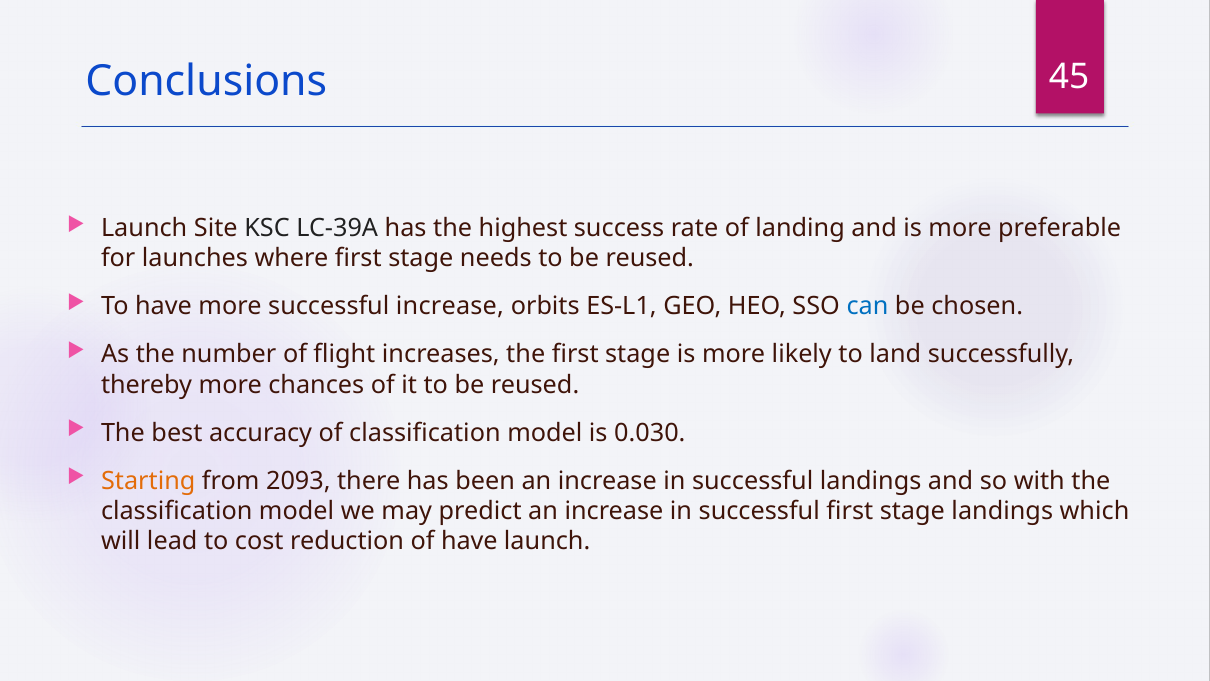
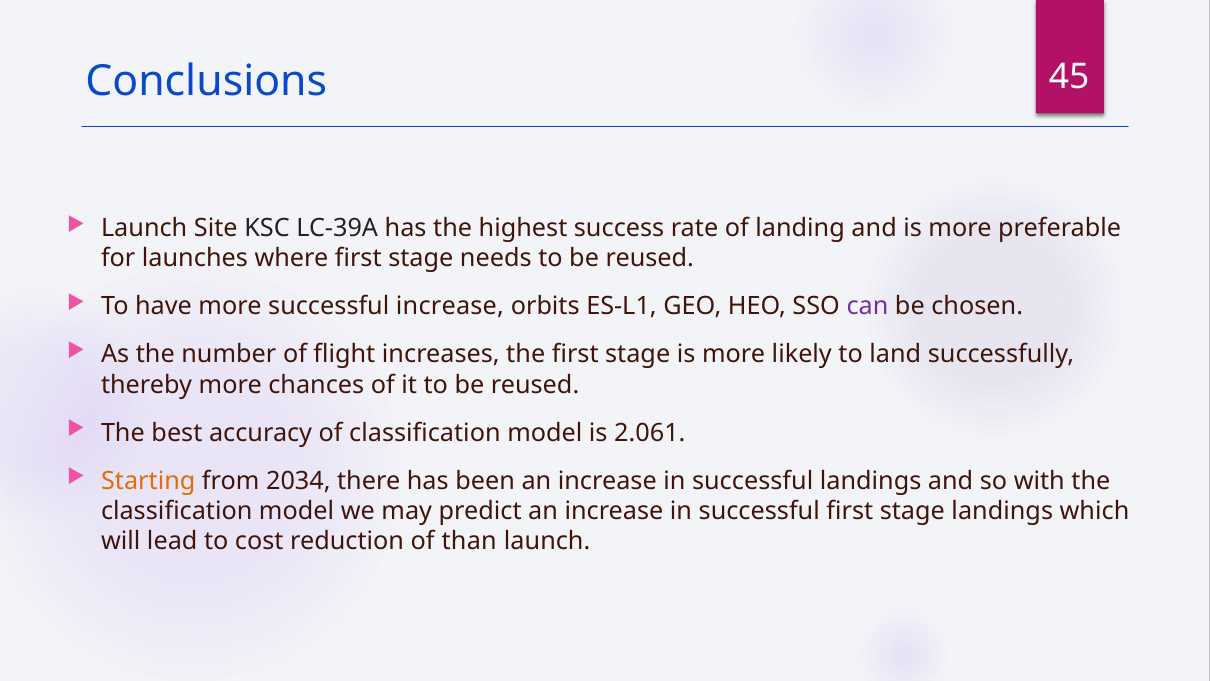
can colour: blue -> purple (868, 306)
0.030: 0.030 -> 2.061 (650, 432)
2093: 2093 -> 2034 (298, 480)
of have: have -> than (469, 541)
